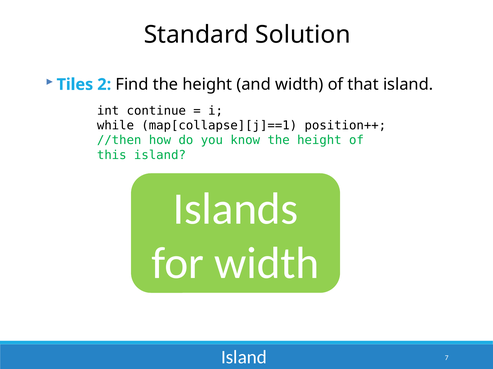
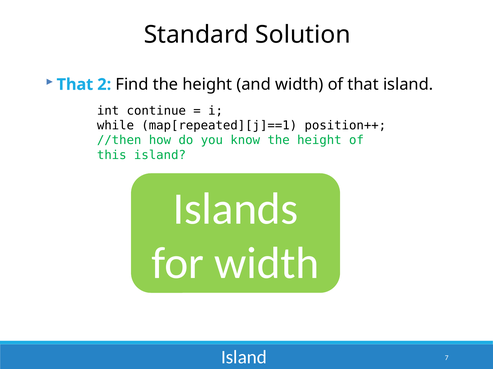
Tiles: Tiles -> That (75, 85)
map[collapse][j]==1: map[collapse][j]==1 -> map[repeated][j]==1 (219, 126)
